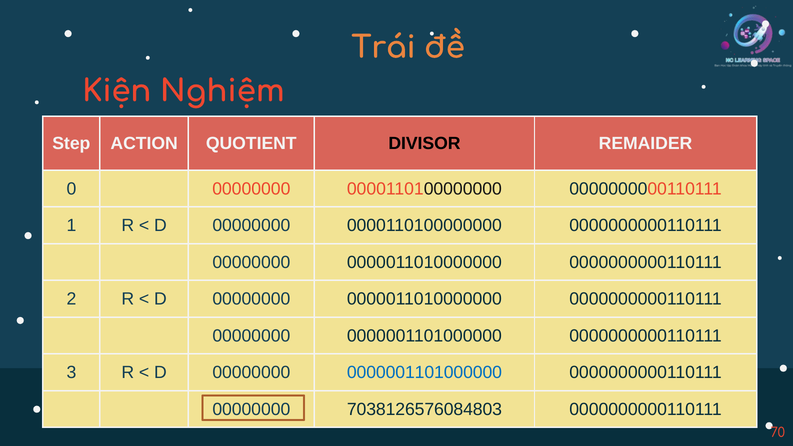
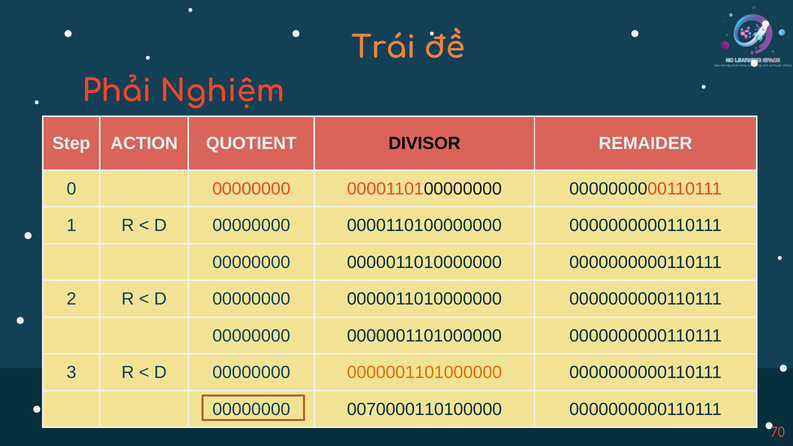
Kiện: Kiện -> Phải (117, 91)
0000001101000000 colour: blue -> orange (424, 373)
7038126576084803: 7038126576084803 -> 0070000110100000 (424, 409)
